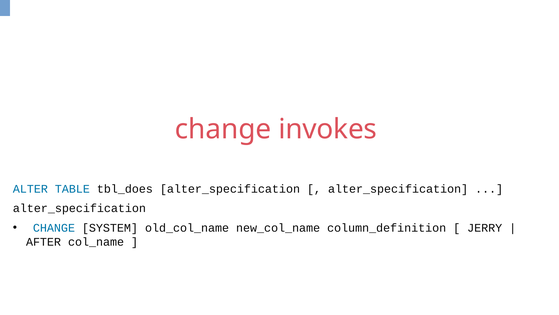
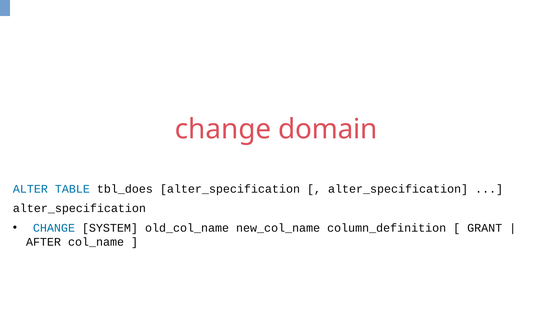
invokes: invokes -> domain (328, 129)
JERRY: JERRY -> GRANT (485, 228)
